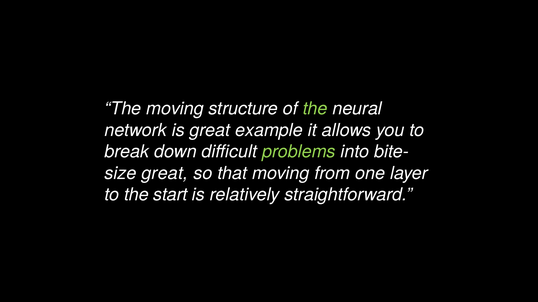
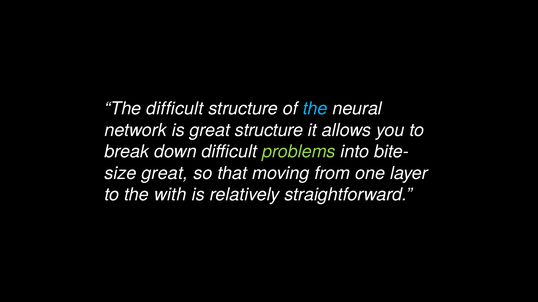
The moving: moving -> difficult (175, 109)
the colour: light green -> light blue (315, 109)
great example: example -> structure (269, 130)
start: start -> with (170, 195)
